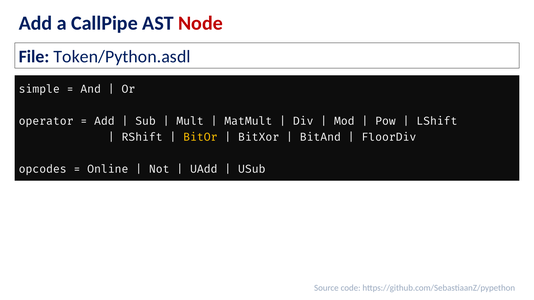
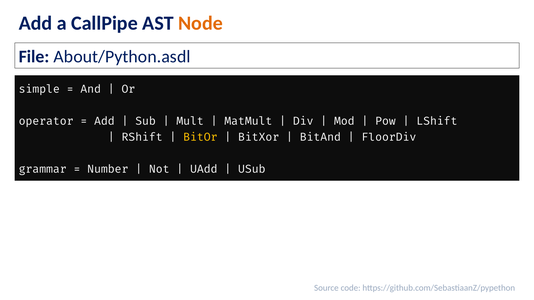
Node colour: red -> orange (200, 23)
Token/Python.asdl: Token/Python.asdl -> About/Python.asdl (122, 57)
opcodes: opcodes -> grammar (43, 170)
Online: Online -> Number (108, 170)
